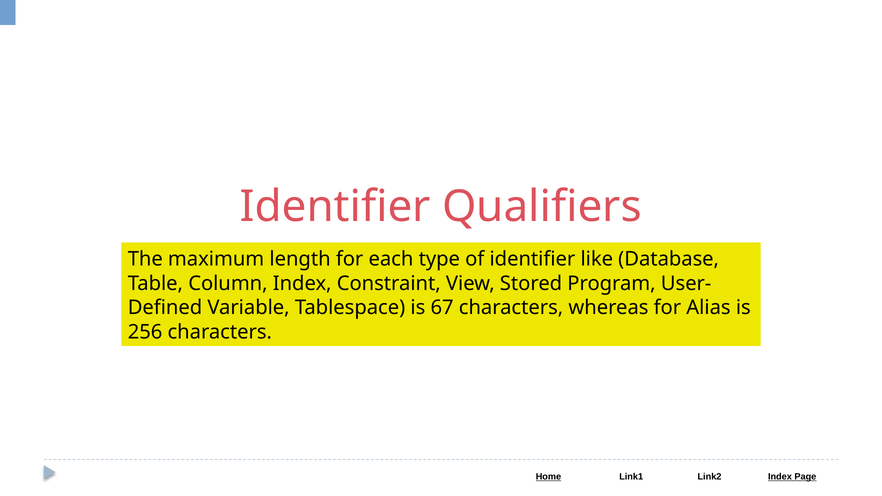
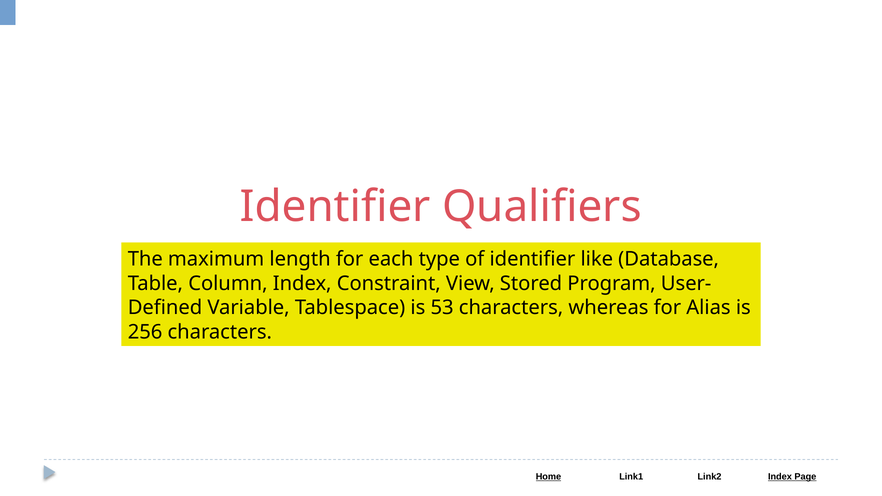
67: 67 -> 53 (442, 308)
